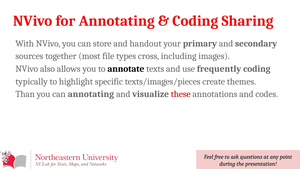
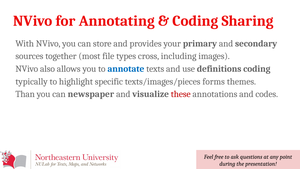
handout: handout -> provides (146, 43)
annotate colour: black -> blue (126, 69)
frequently: frequently -> definitions (219, 69)
create: create -> forms (214, 81)
can annotating: annotating -> newspaper (91, 94)
